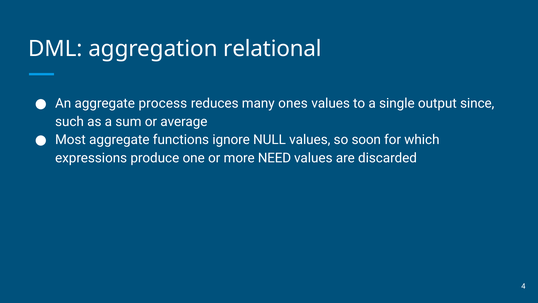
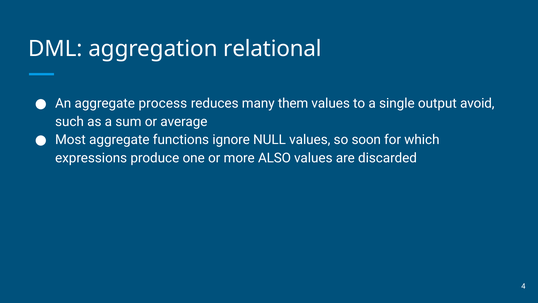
ones: ones -> them (293, 103)
since: since -> avoid (477, 103)
NEED: NEED -> ALSO (274, 158)
